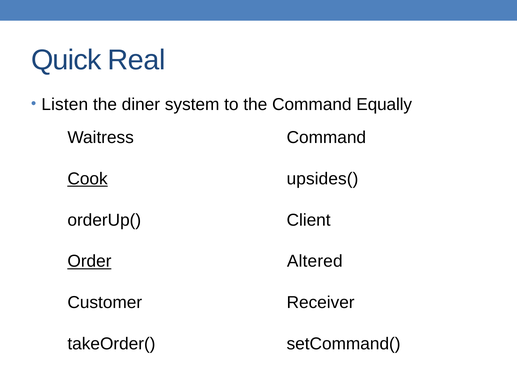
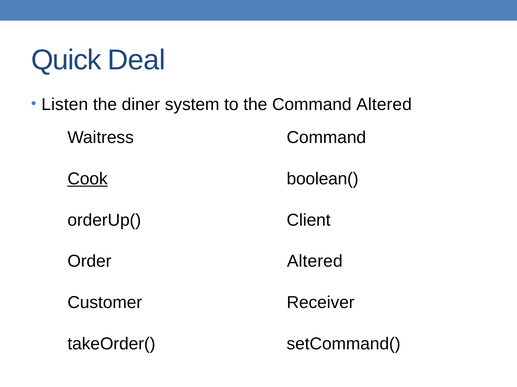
Real: Real -> Deal (137, 60)
Command Equally: Equally -> Altered (384, 105)
upsides(: upsides( -> boolean( (323, 179)
Order underline: present -> none (89, 262)
